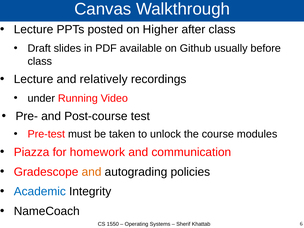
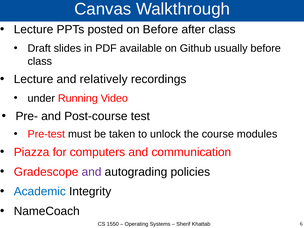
on Higher: Higher -> Before (160, 29)
homework: homework -> computers (97, 152)
and colour: orange -> purple (92, 172)
